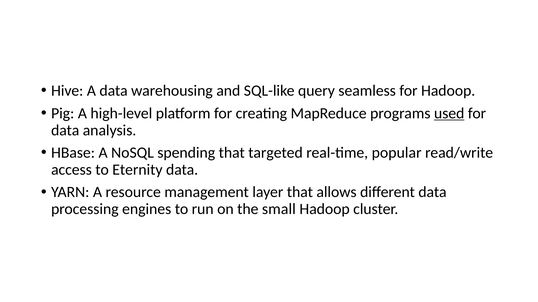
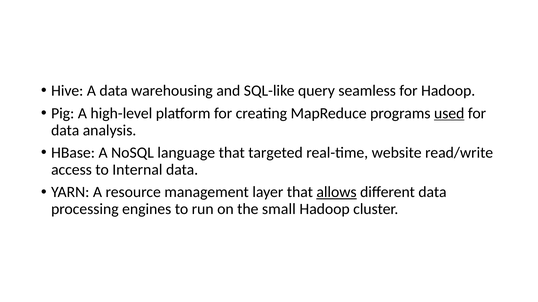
spending: spending -> language (186, 153)
popular: popular -> website (397, 153)
Eternity: Eternity -> Internal (137, 170)
allows underline: none -> present (337, 193)
